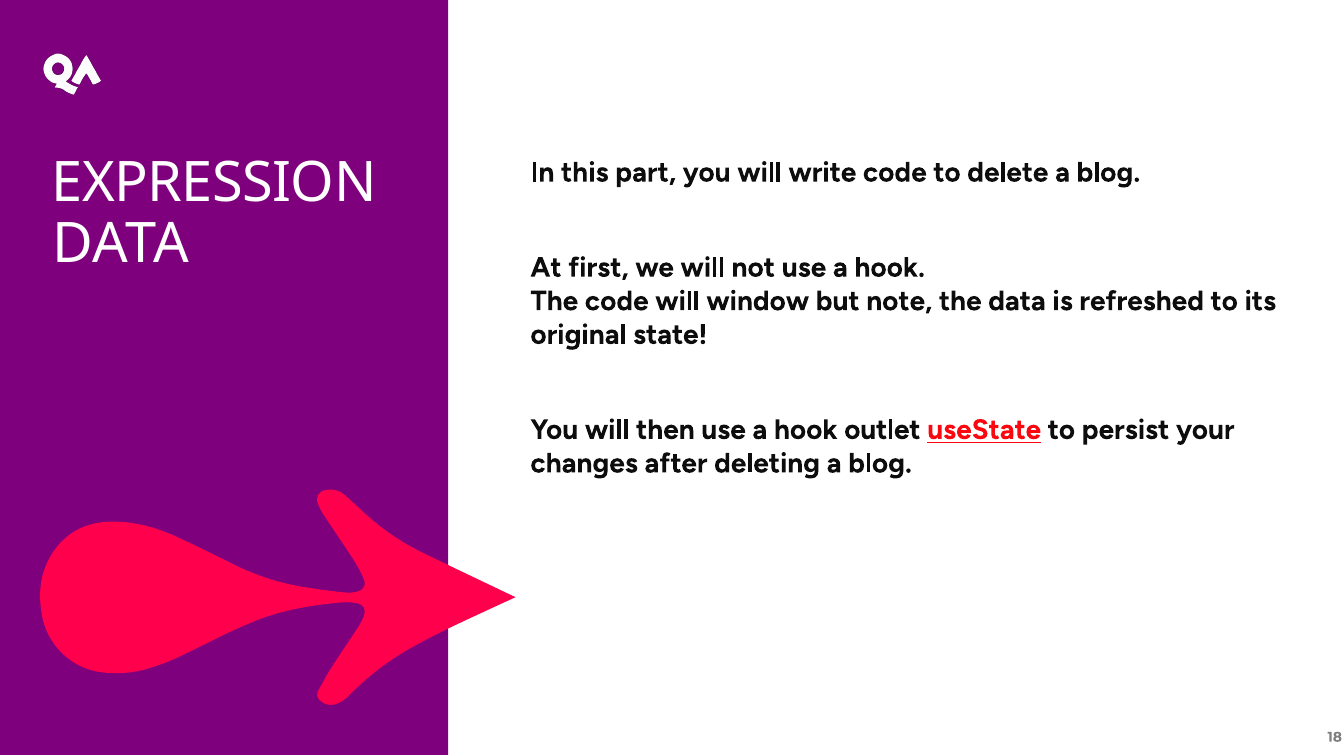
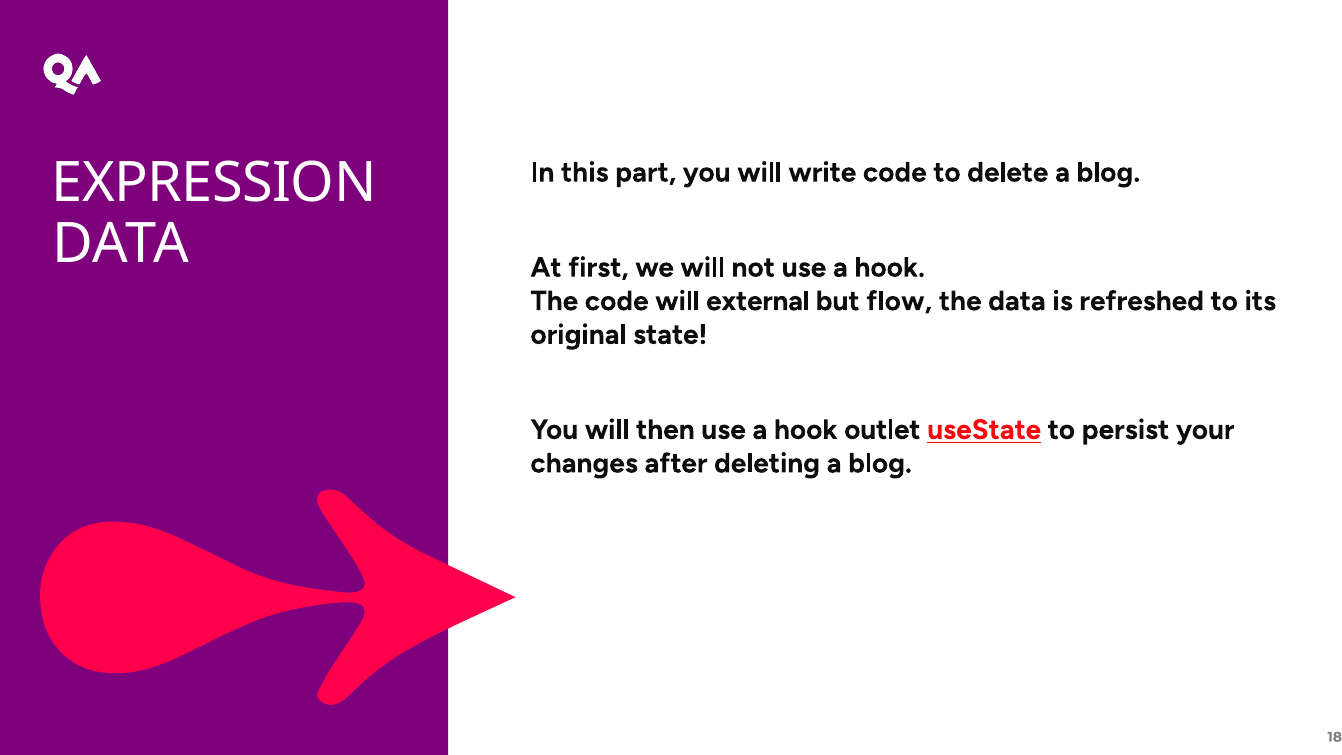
window: window -> external (758, 301)
note: note -> flow (899, 301)
